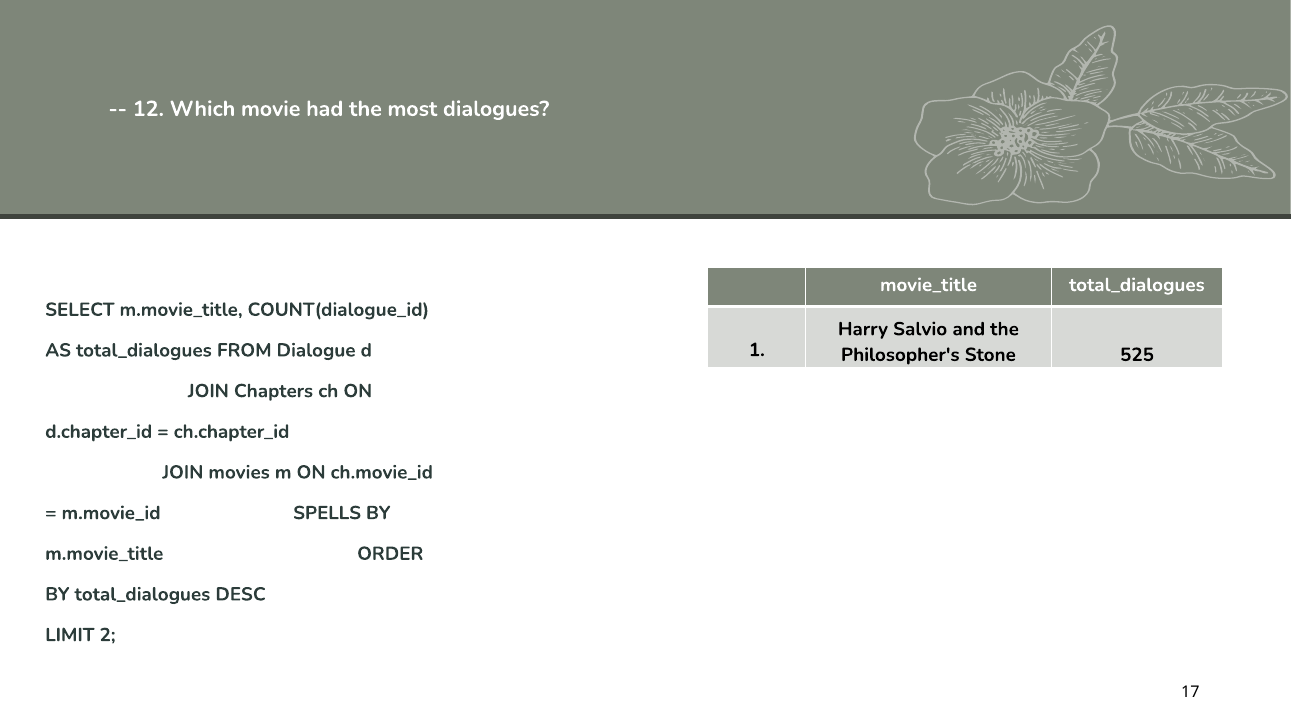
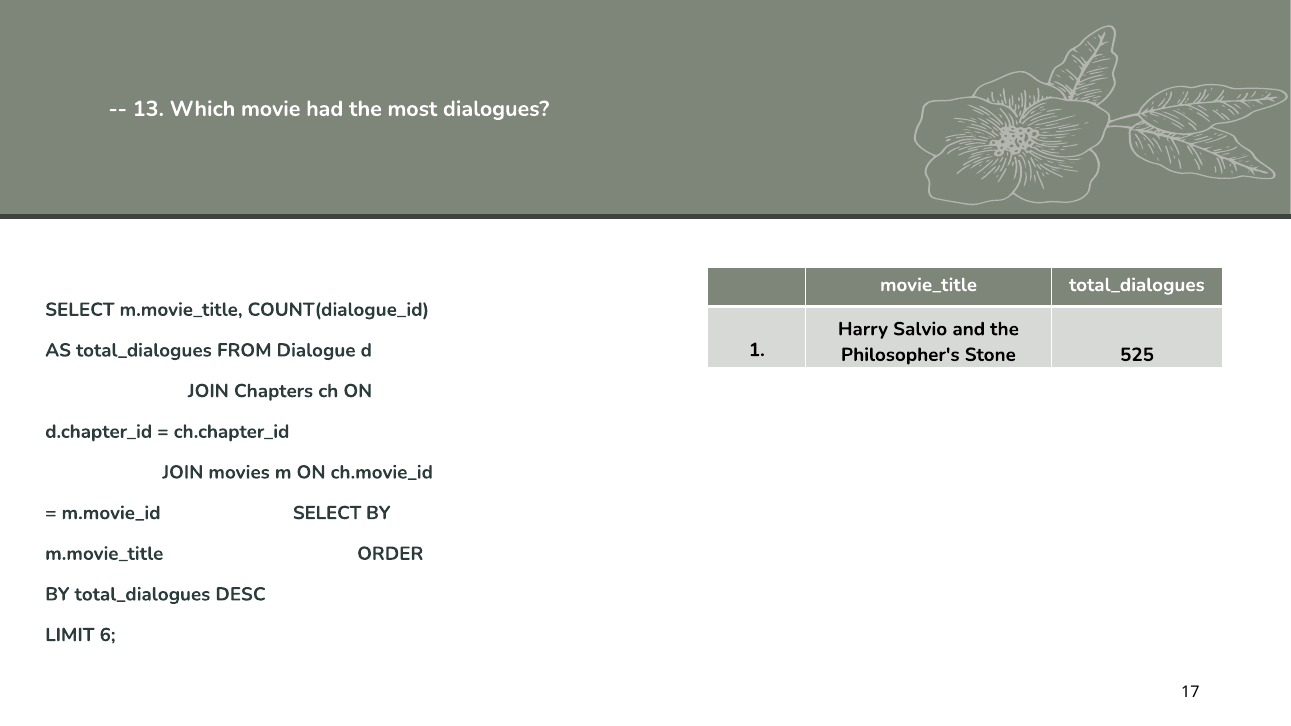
12: 12 -> 13 (148, 109)
m.movie_id SPELLS: SPELLS -> SELECT (327, 513)
2: 2 -> 6 (108, 635)
